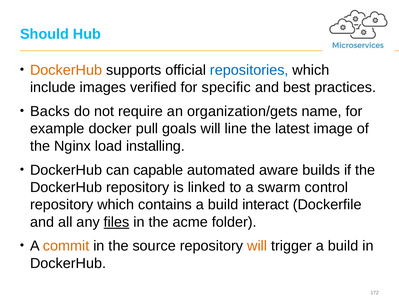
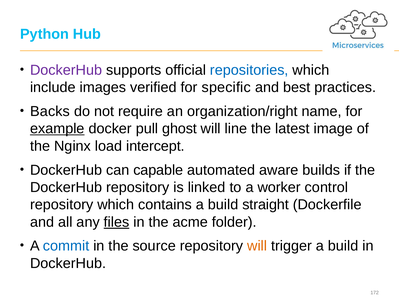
Should: Should -> Python (45, 34)
DockerHub colour: orange -> purple (66, 70)
organization/gets: organization/gets -> organization/right (242, 111)
example underline: none -> present (57, 128)
goals: goals -> ghost (179, 128)
installing: installing -> intercept (155, 146)
swarm: swarm -> worker (279, 187)
interact: interact -> straight (266, 204)
commit colour: orange -> blue (66, 245)
